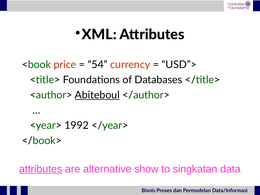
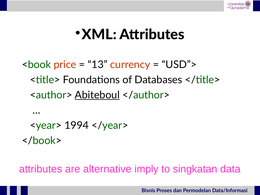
54: 54 -> 13 (98, 65)
1992: 1992 -> 1994 (77, 125)
attributes underline: present -> none (41, 169)
show: show -> imply (146, 169)
